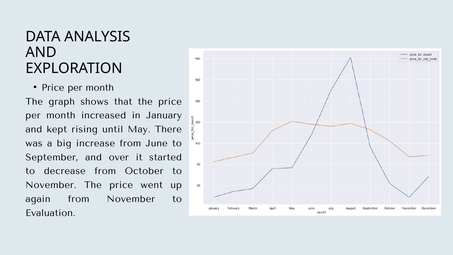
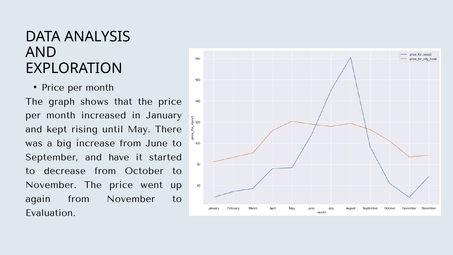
over: over -> have (119, 157)
